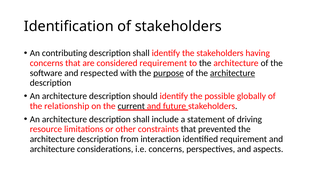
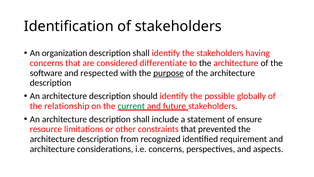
contributing: contributing -> organization (65, 53)
considered requirement: requirement -> differentiate (163, 63)
architecture underline: present -> none (233, 73)
current colour: black -> green (131, 106)
driving: driving -> ensure (249, 119)
interaction: interaction -> recognized (161, 139)
